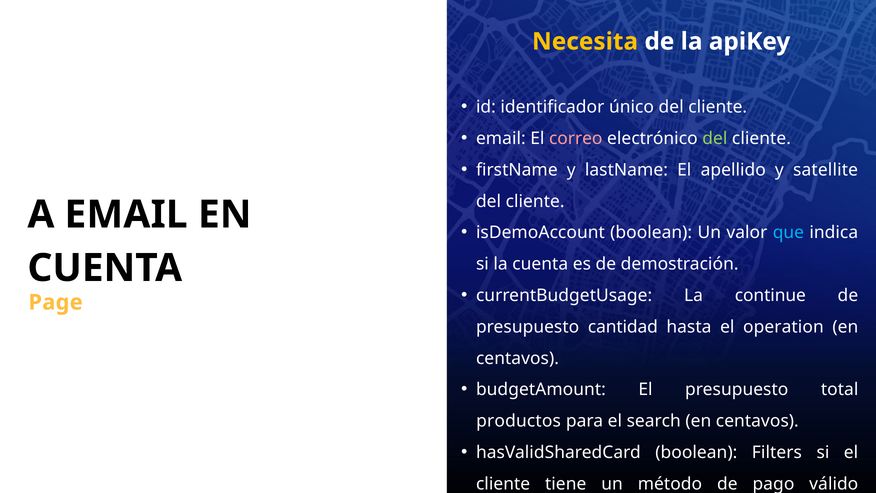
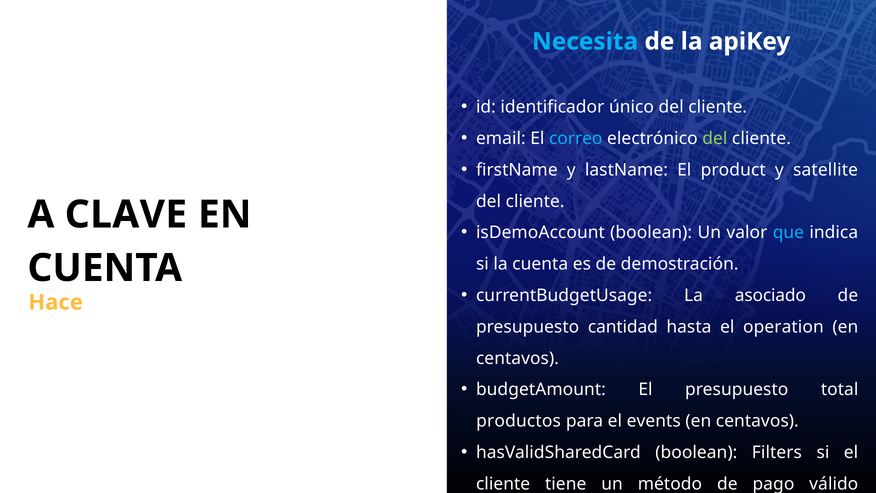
Necesita colour: yellow -> light blue (585, 42)
correo colour: pink -> light blue (576, 138)
apellido: apellido -> product (733, 170)
A EMAIL: EMAIL -> CLAVE (126, 214)
La continue: continue -> asociado (770, 295)
Page: Page -> Hace (56, 302)
search: search -> events (654, 421)
